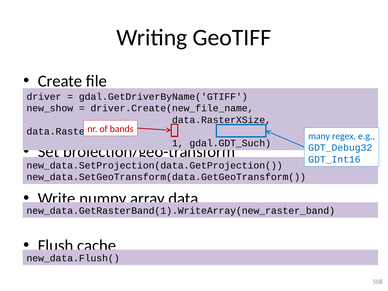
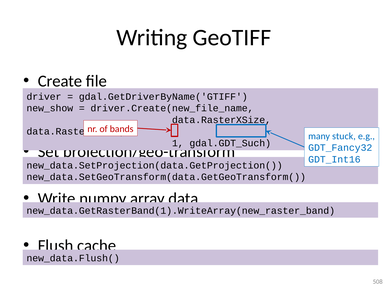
regex: regex -> stuck (344, 136)
GDT_Debug32: GDT_Debug32 -> GDT_Fancy32 (340, 148)
